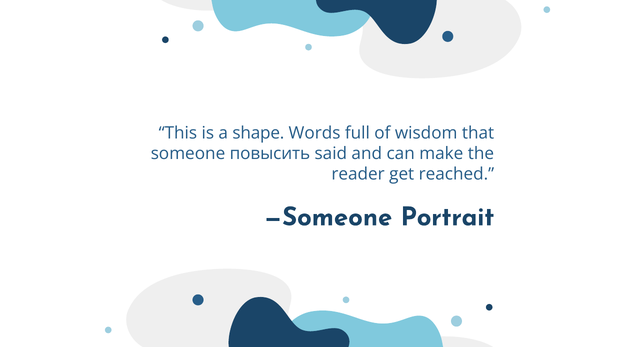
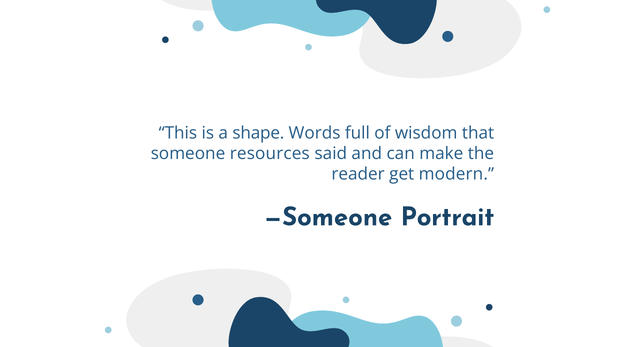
повысить: повысить -> resources (270, 153)
reached: reached -> modern (456, 174)
